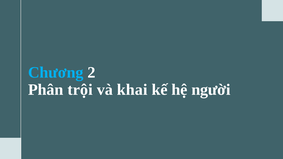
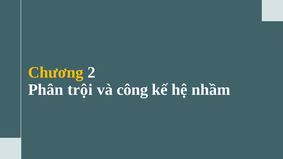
Chương colour: light blue -> yellow (56, 73)
khai: khai -> công (132, 90)
người: người -> nhầm (211, 90)
